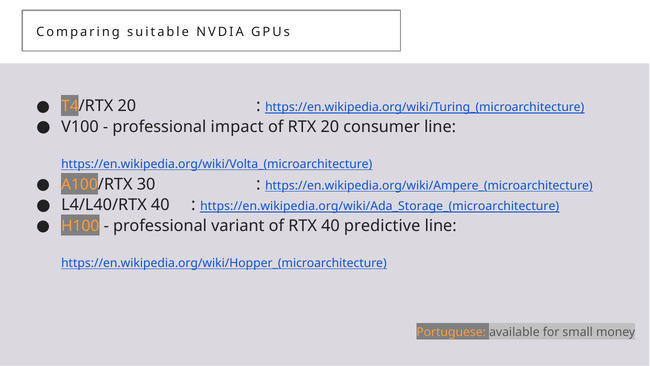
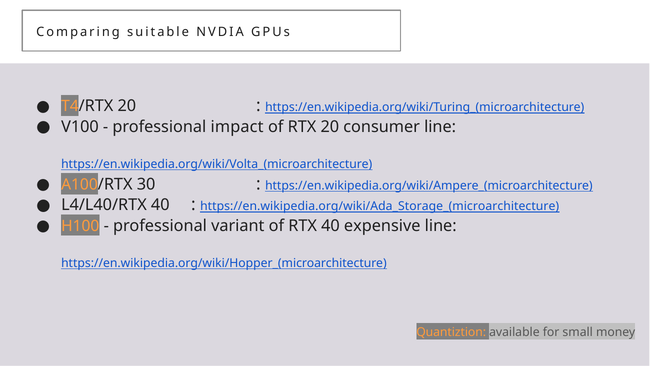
predictive: predictive -> expensive (382, 225)
Portuguese: Portuguese -> Quantiztion (451, 332)
